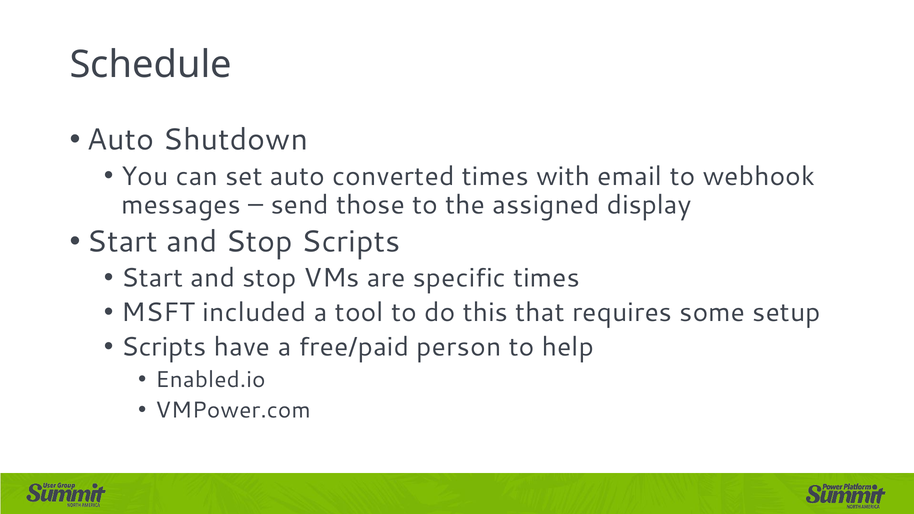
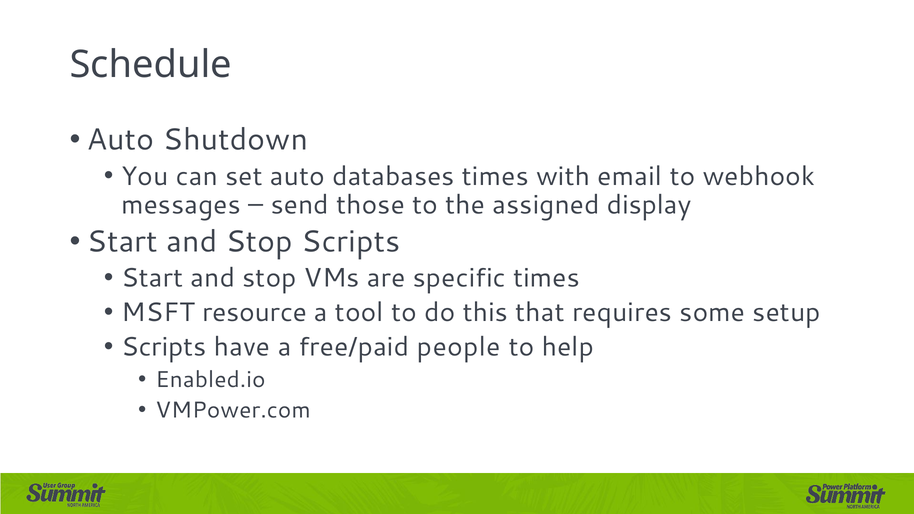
converted: converted -> databases (393, 176)
included: included -> resource (255, 313)
person: person -> people (459, 347)
